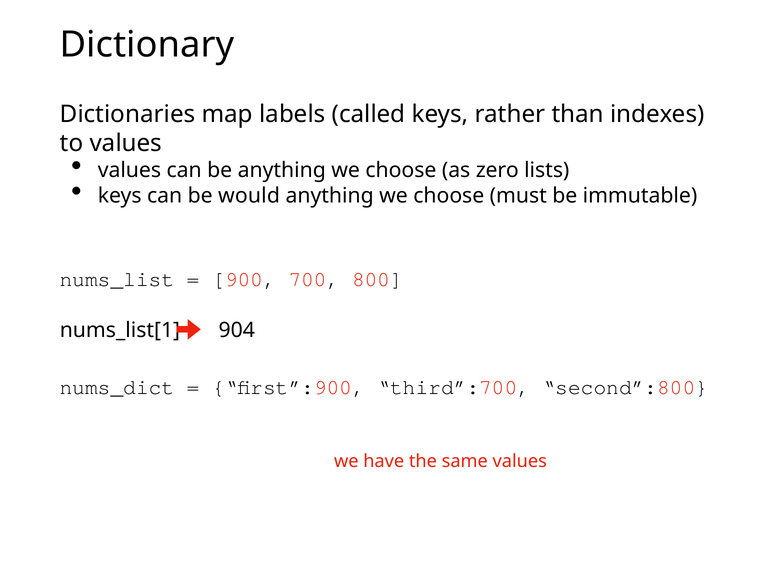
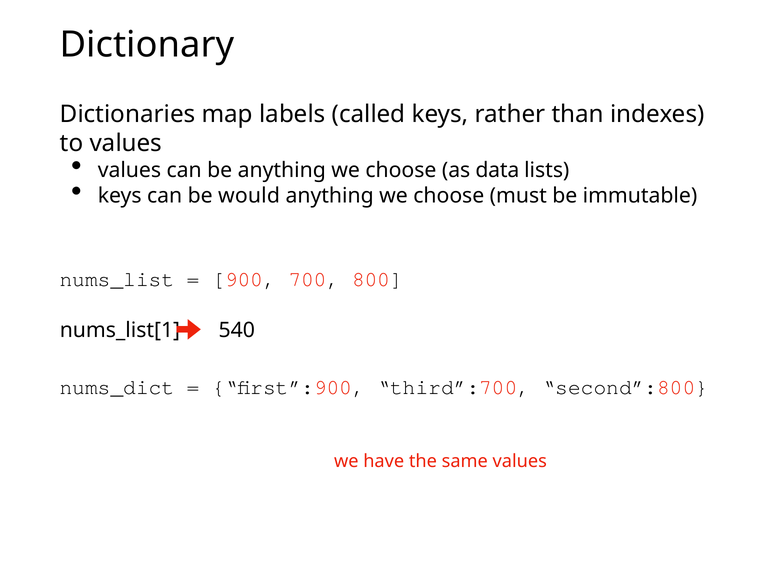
zero: zero -> data (497, 170)
904: 904 -> 540 (237, 330)
